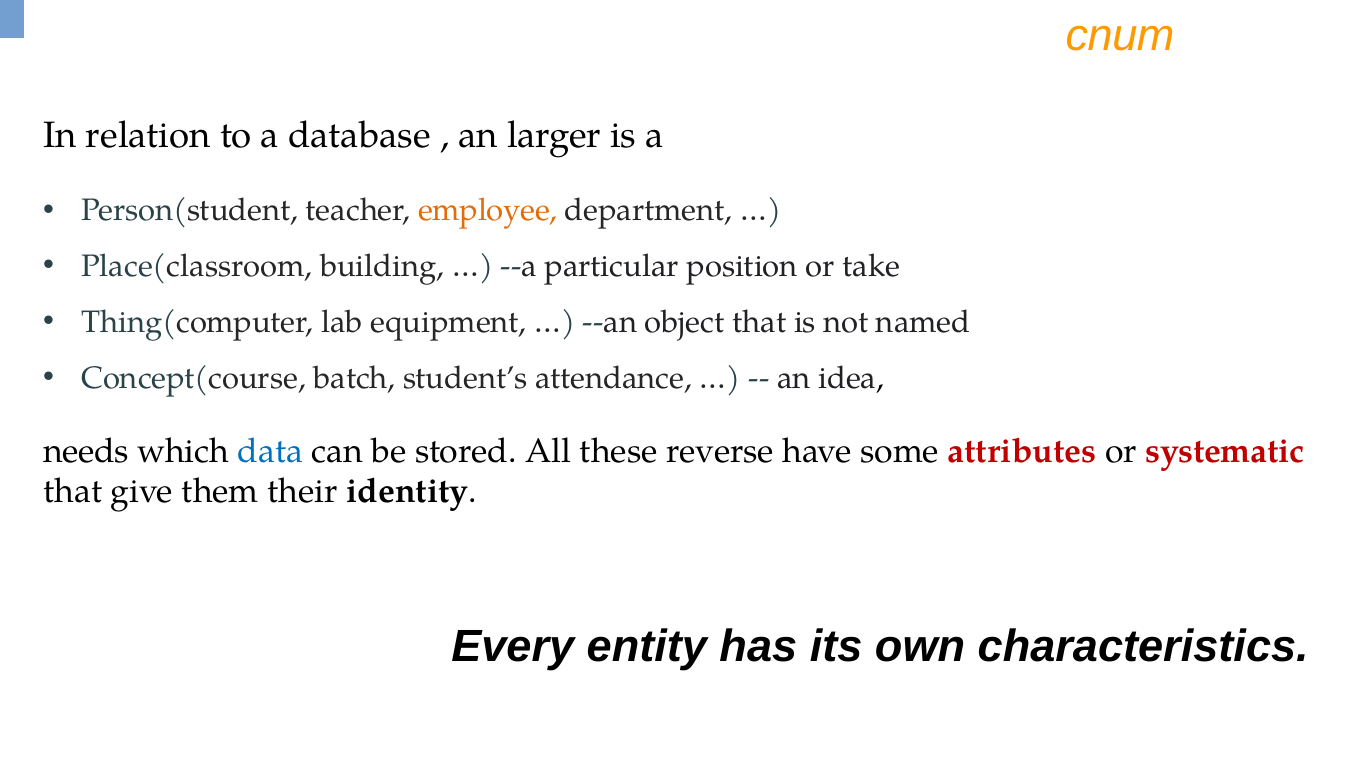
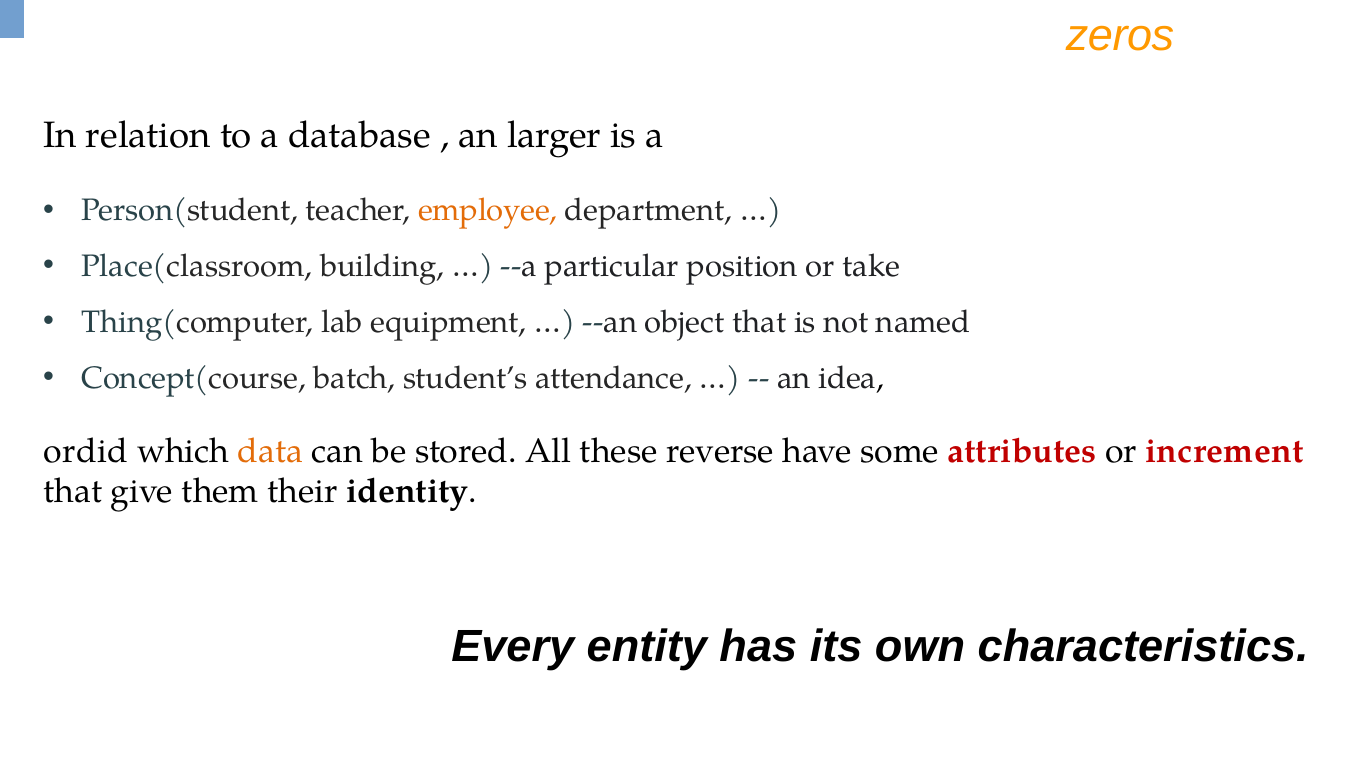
cnum: cnum -> zeros (1120, 35)
needs: needs -> ordid (86, 451)
data colour: blue -> orange (271, 451)
systematic: systematic -> increment (1225, 451)
